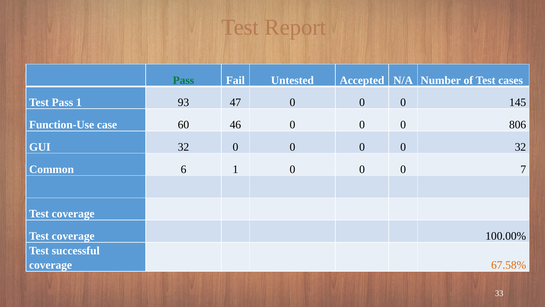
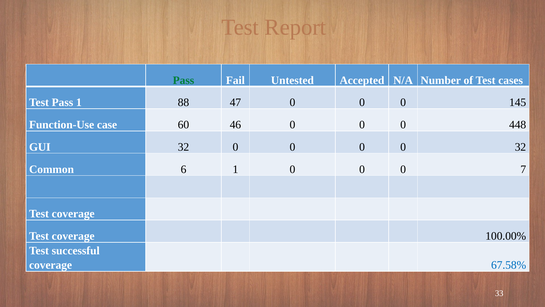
93: 93 -> 88 (183, 102)
806: 806 -> 448 (518, 125)
67.58% colour: orange -> blue (509, 265)
